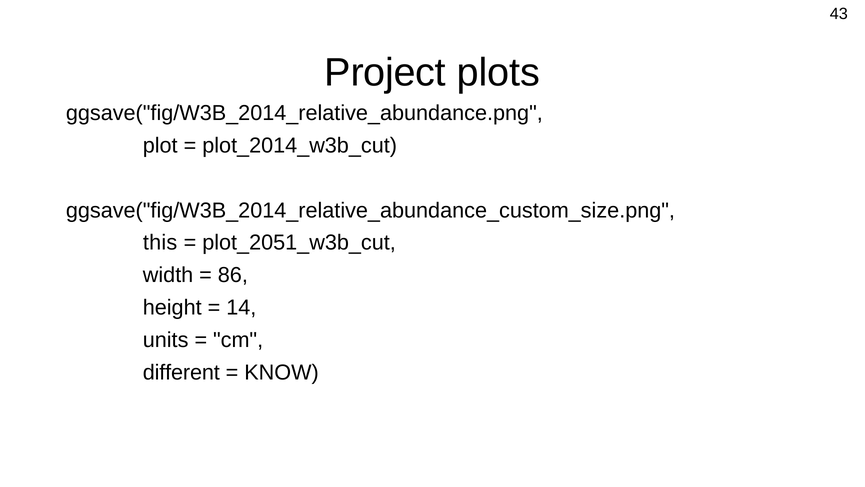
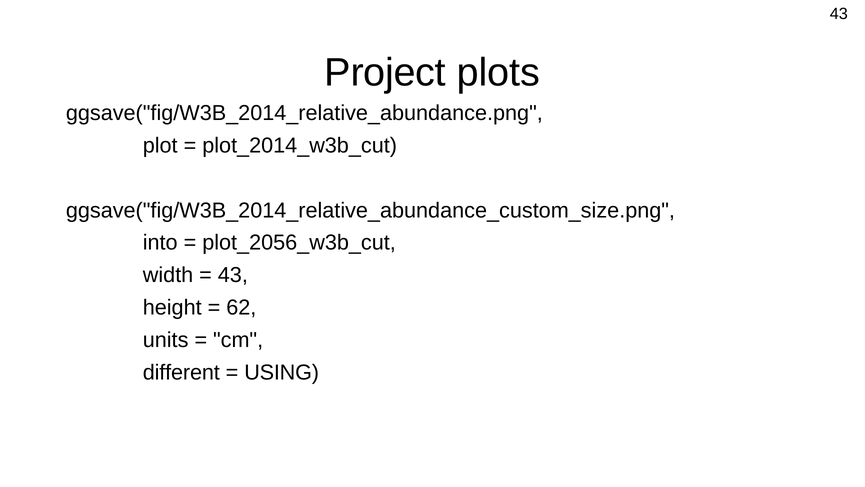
this: this -> into (160, 243)
plot_2051_w3b_cut: plot_2051_w3b_cut -> plot_2056_w3b_cut (299, 243)
86: 86 -> 43 (233, 275)
14: 14 -> 62 (241, 307)
KNOW: KNOW -> USING (282, 372)
